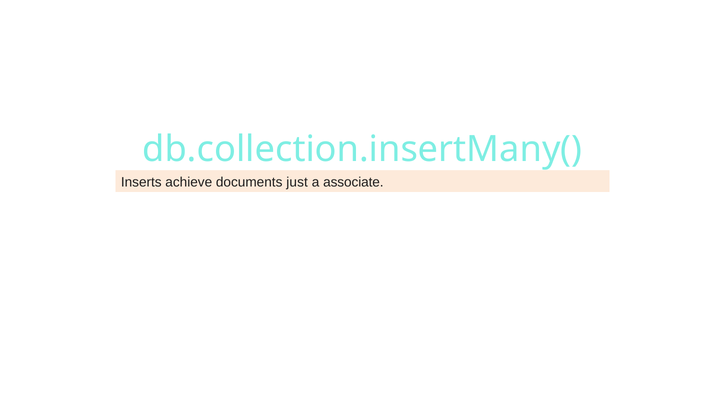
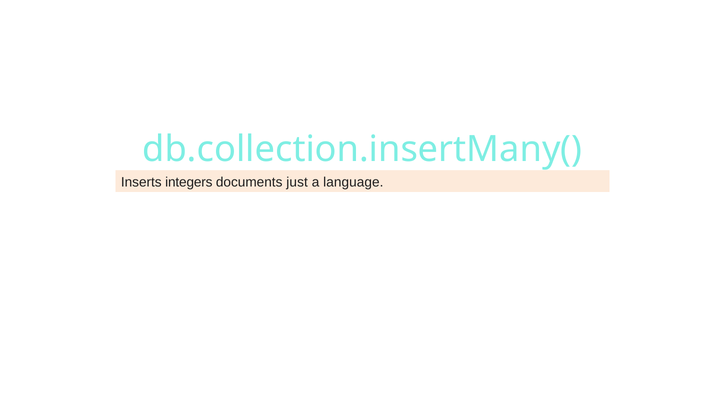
achieve: achieve -> integers (189, 182)
associate: associate -> language (353, 182)
